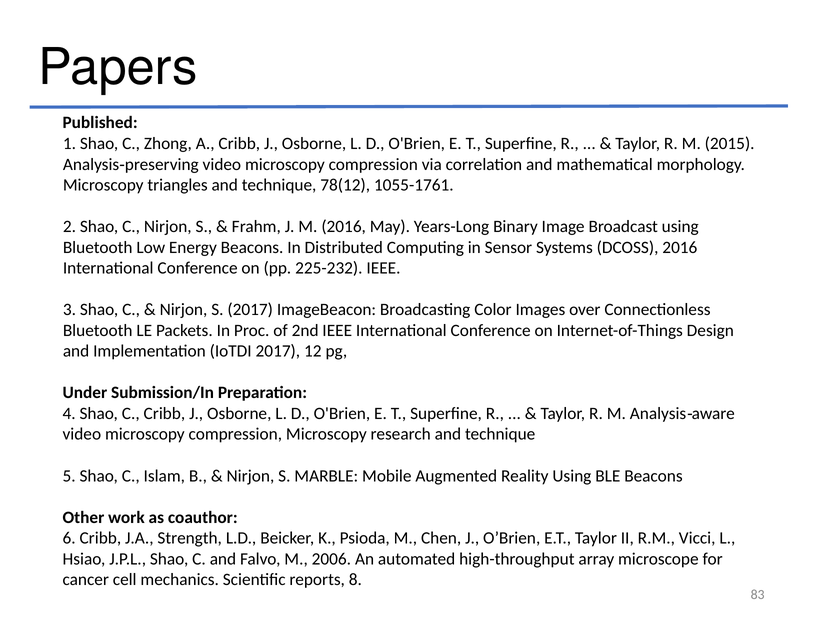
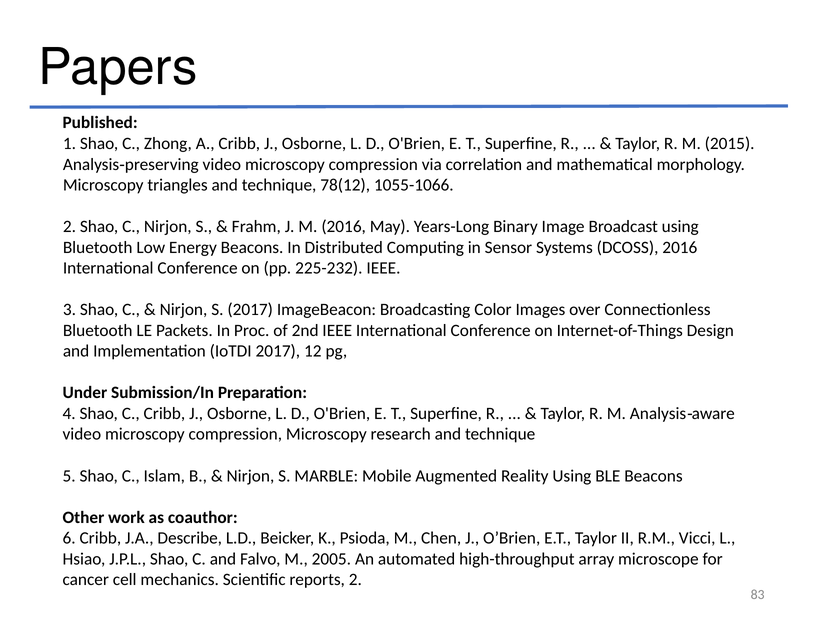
1055-1761: 1055-1761 -> 1055-1066 (414, 185)
Strength: Strength -> Describe (190, 538)
2006: 2006 -> 2005 (331, 558)
reports 8: 8 -> 2 (355, 579)
